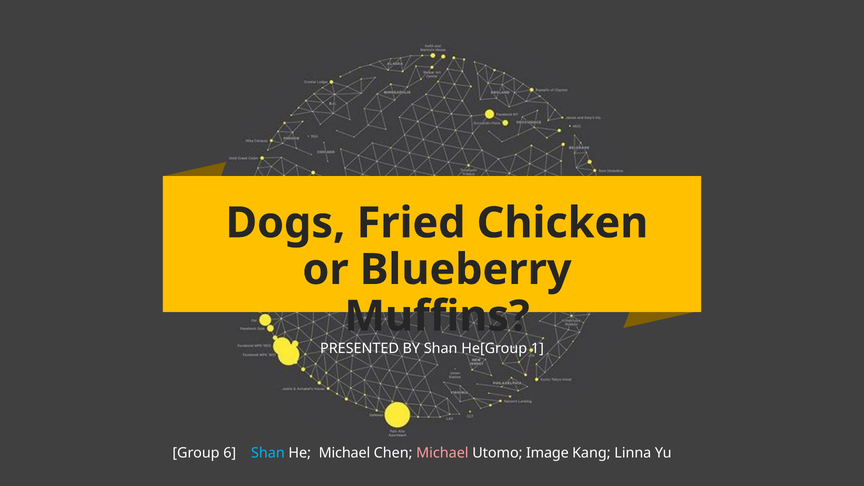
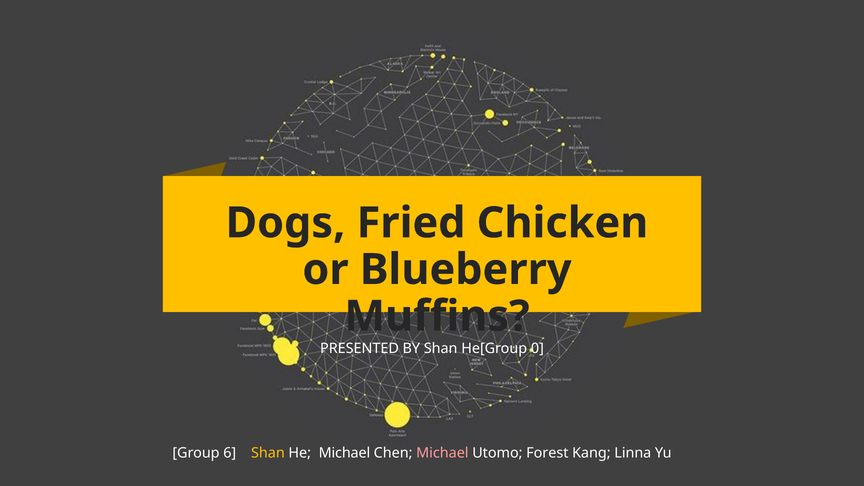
1: 1 -> 0 (537, 349)
Shan colour: light blue -> yellow (268, 453)
Image: Image -> Forest (547, 453)
